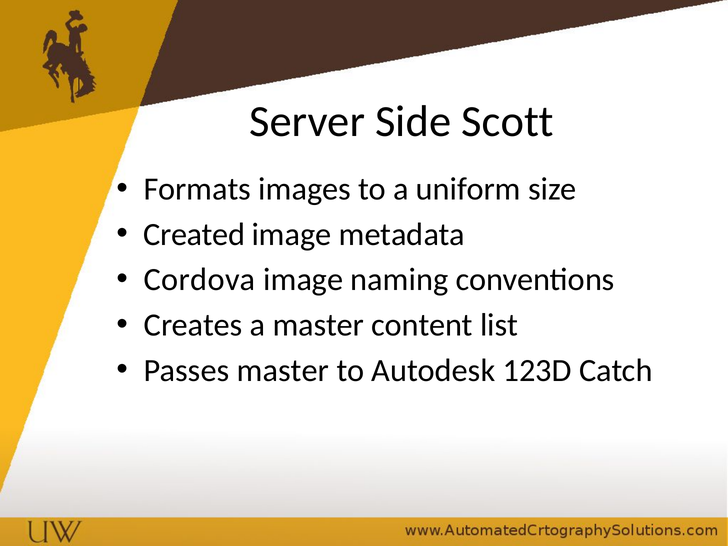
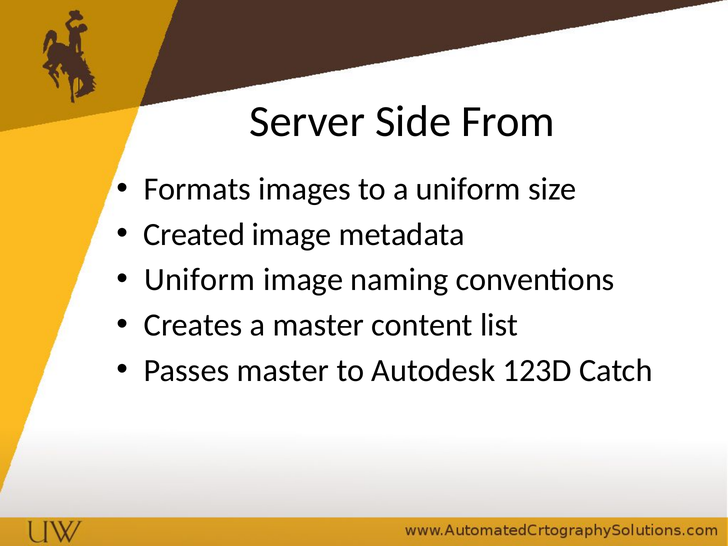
Scott: Scott -> From (508, 121)
Cordova: Cordova -> Uniform (200, 280)
